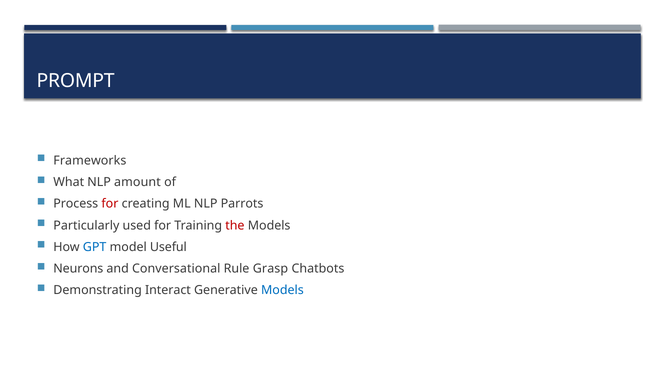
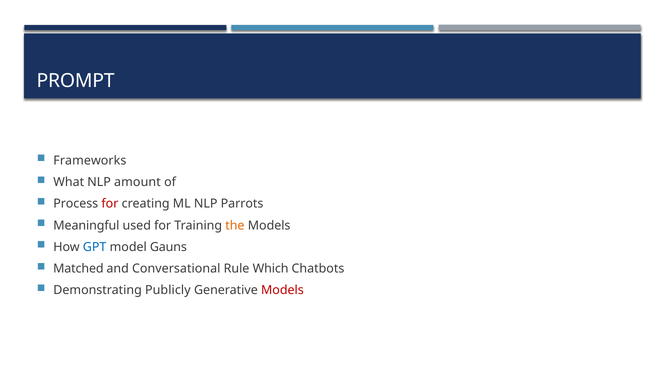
Particularly: Particularly -> Meaningful (86, 226)
the colour: red -> orange (235, 226)
Useful: Useful -> Gauns (168, 247)
Neurons: Neurons -> Matched (78, 269)
Grasp: Grasp -> Which (271, 269)
Interact: Interact -> Publicly (168, 290)
Models colour: blue -> red (282, 290)
